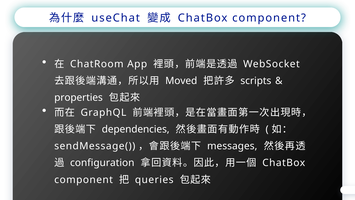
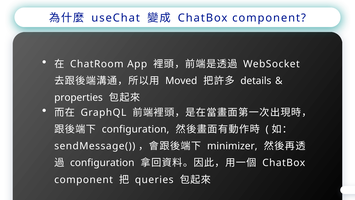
scripts: scripts -> details (256, 81)
dependencies: dependencies -> configuration (136, 129)
messages: messages -> minimizer (232, 146)
